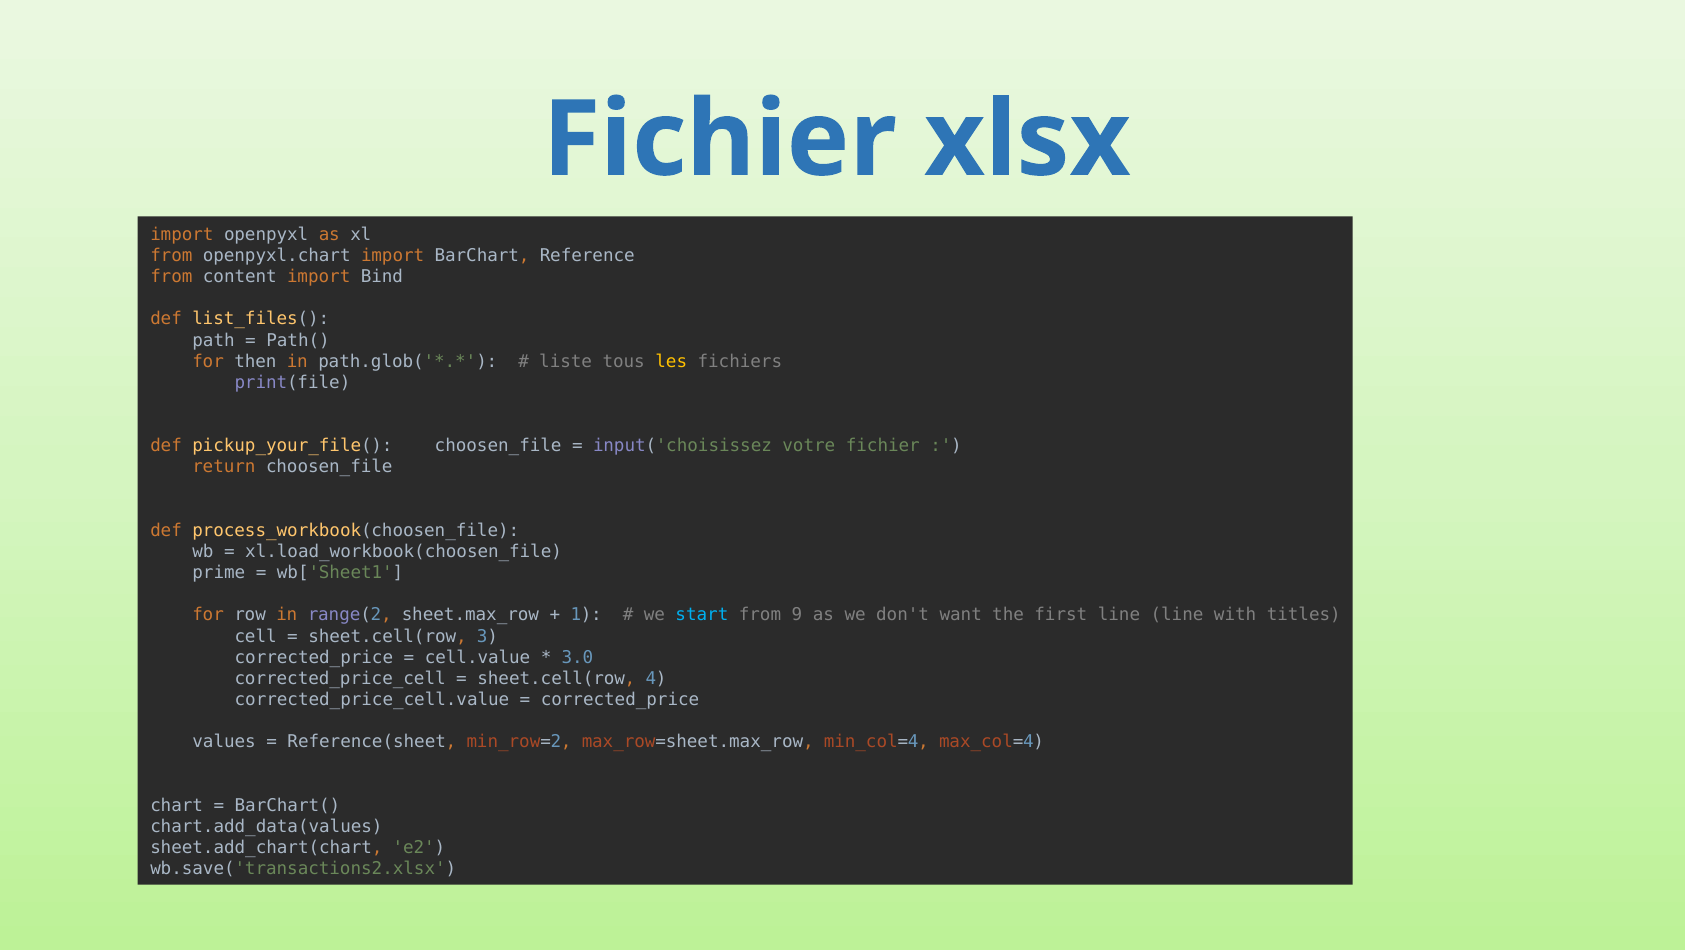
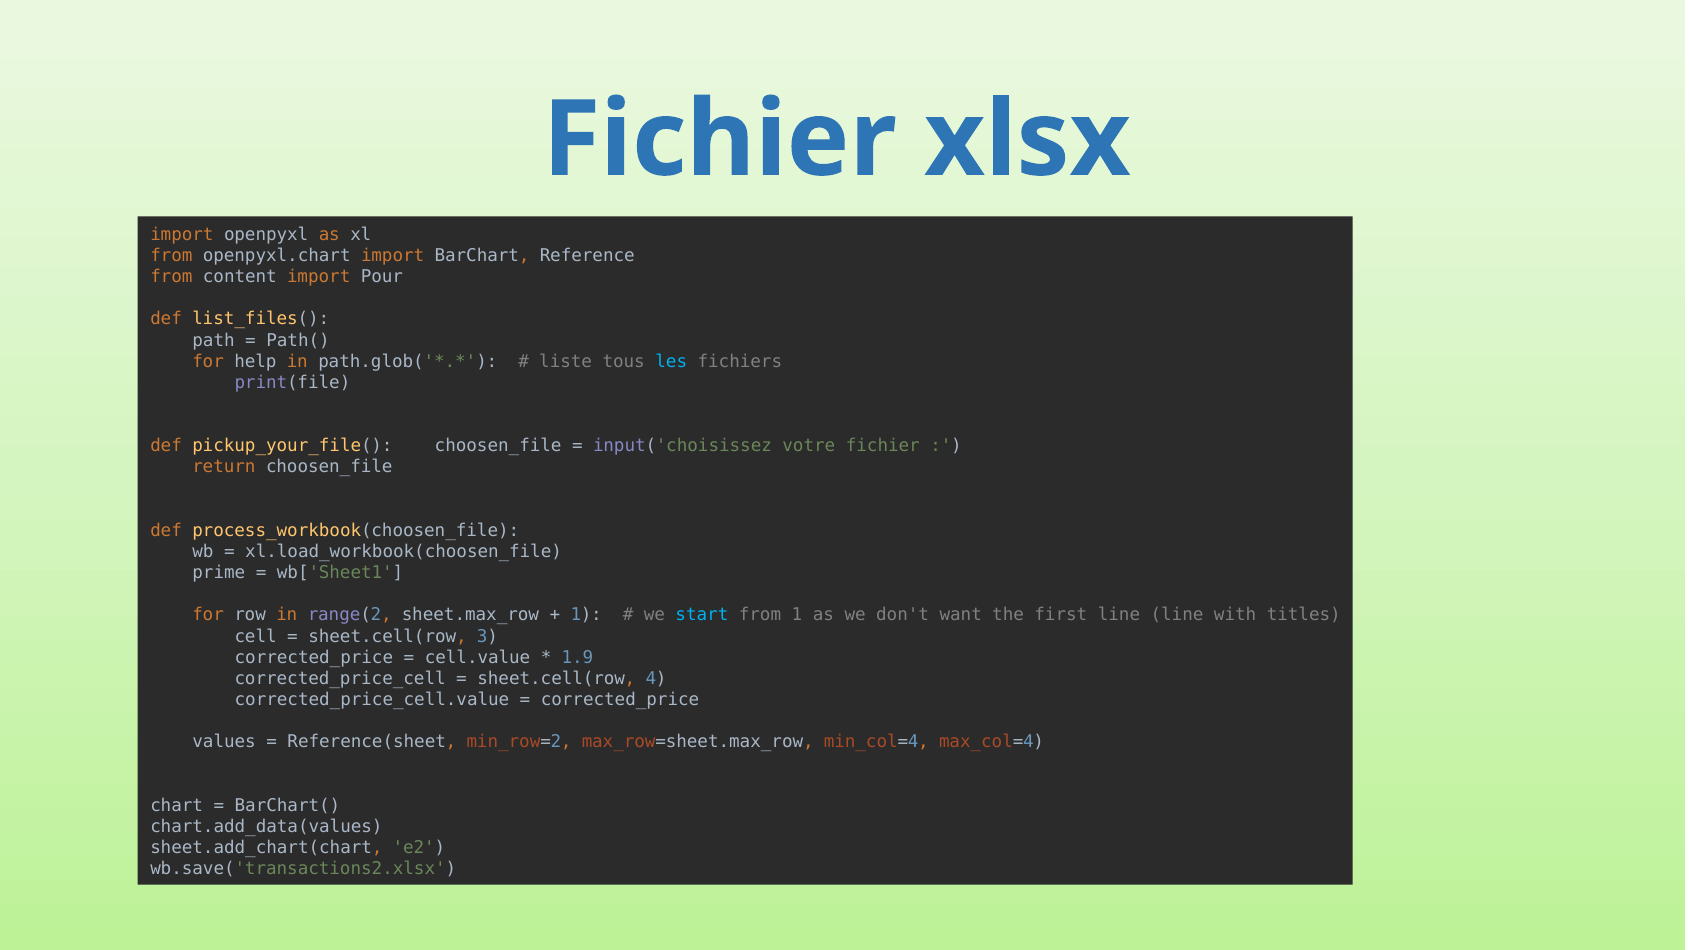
Bind: Bind -> Pour (382, 277)
then: then -> help (255, 361)
les colour: yellow -> light blue (671, 361)
from 9: 9 -> 1 (797, 615)
3.0: 3.0 -> 1.9 (577, 657)
